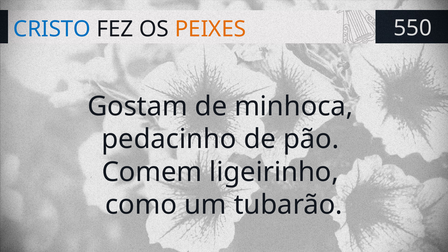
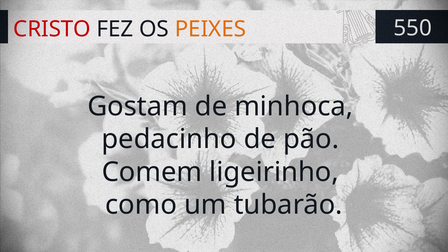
CRISTO colour: blue -> red (52, 29)
